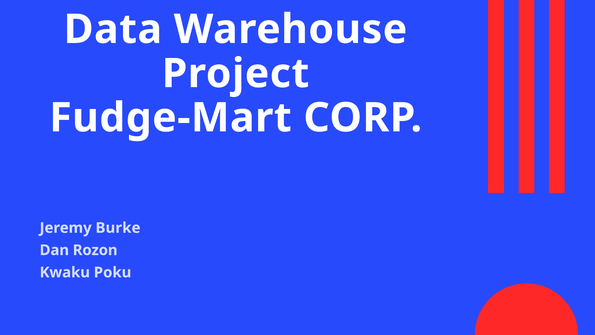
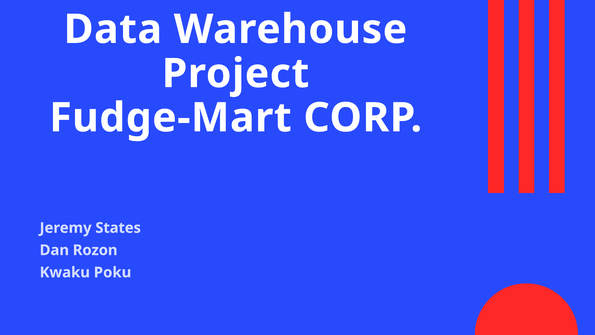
Burke: Burke -> States (118, 228)
